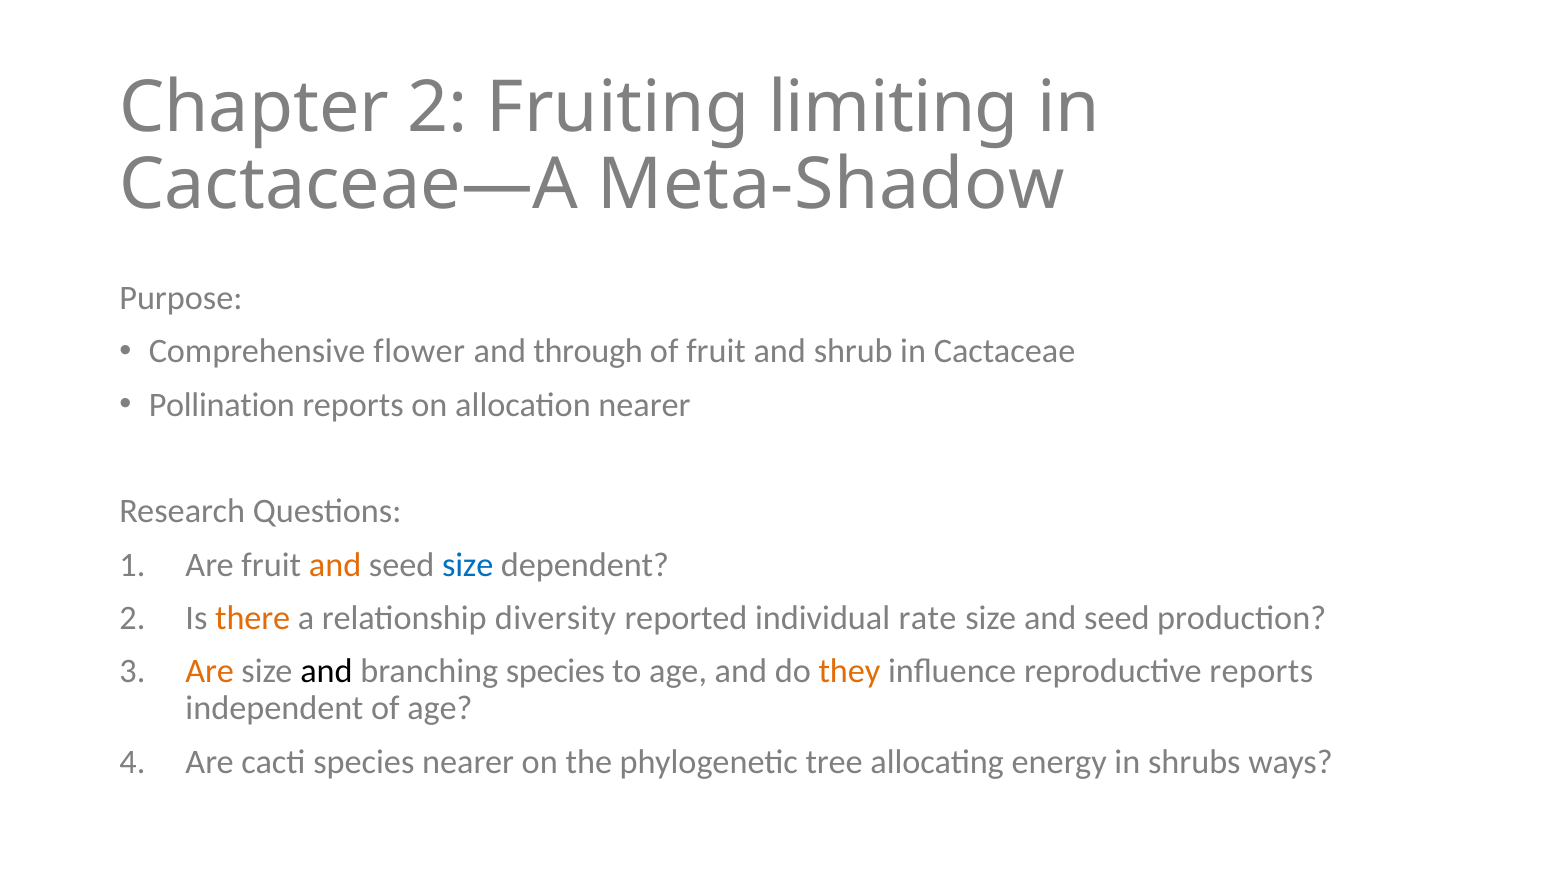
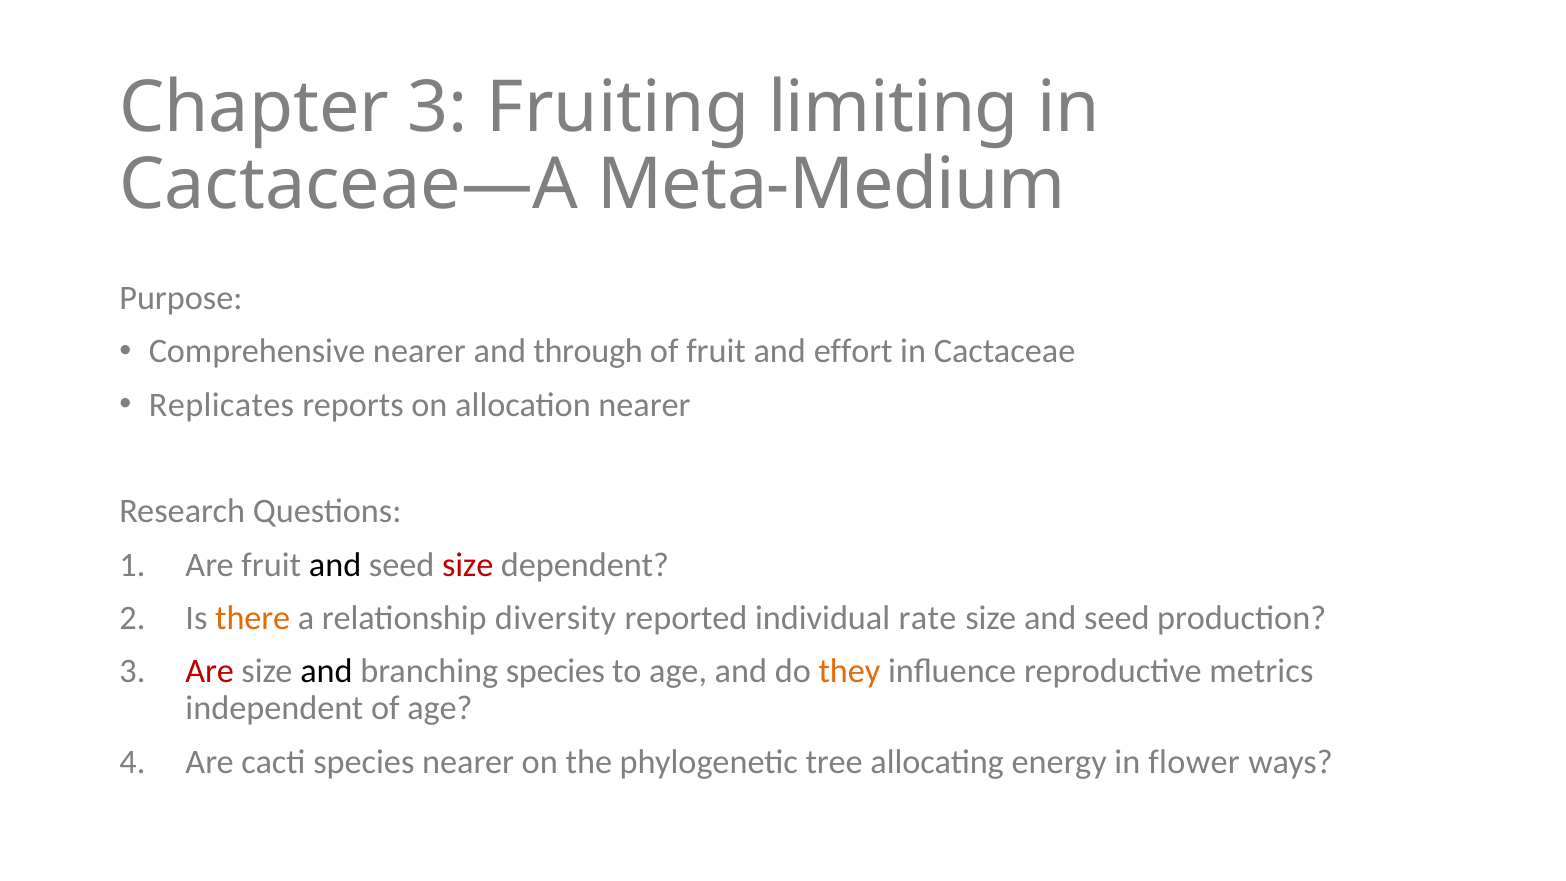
Chapter 2: 2 -> 3 (438, 107)
Meta-Shadow: Meta-Shadow -> Meta-Medium (832, 185)
Comprehensive flower: flower -> nearer (419, 352)
shrub: shrub -> effort (853, 352)
Pollination: Pollination -> Replicates (222, 405)
and colour: orange -> black (335, 565)
size colour: blue -> red (468, 565)
Are colour: orange -> red (210, 671)
reproductive reports: reports -> metrics (1261, 671)
shrubs: shrubs -> flower (1194, 762)
